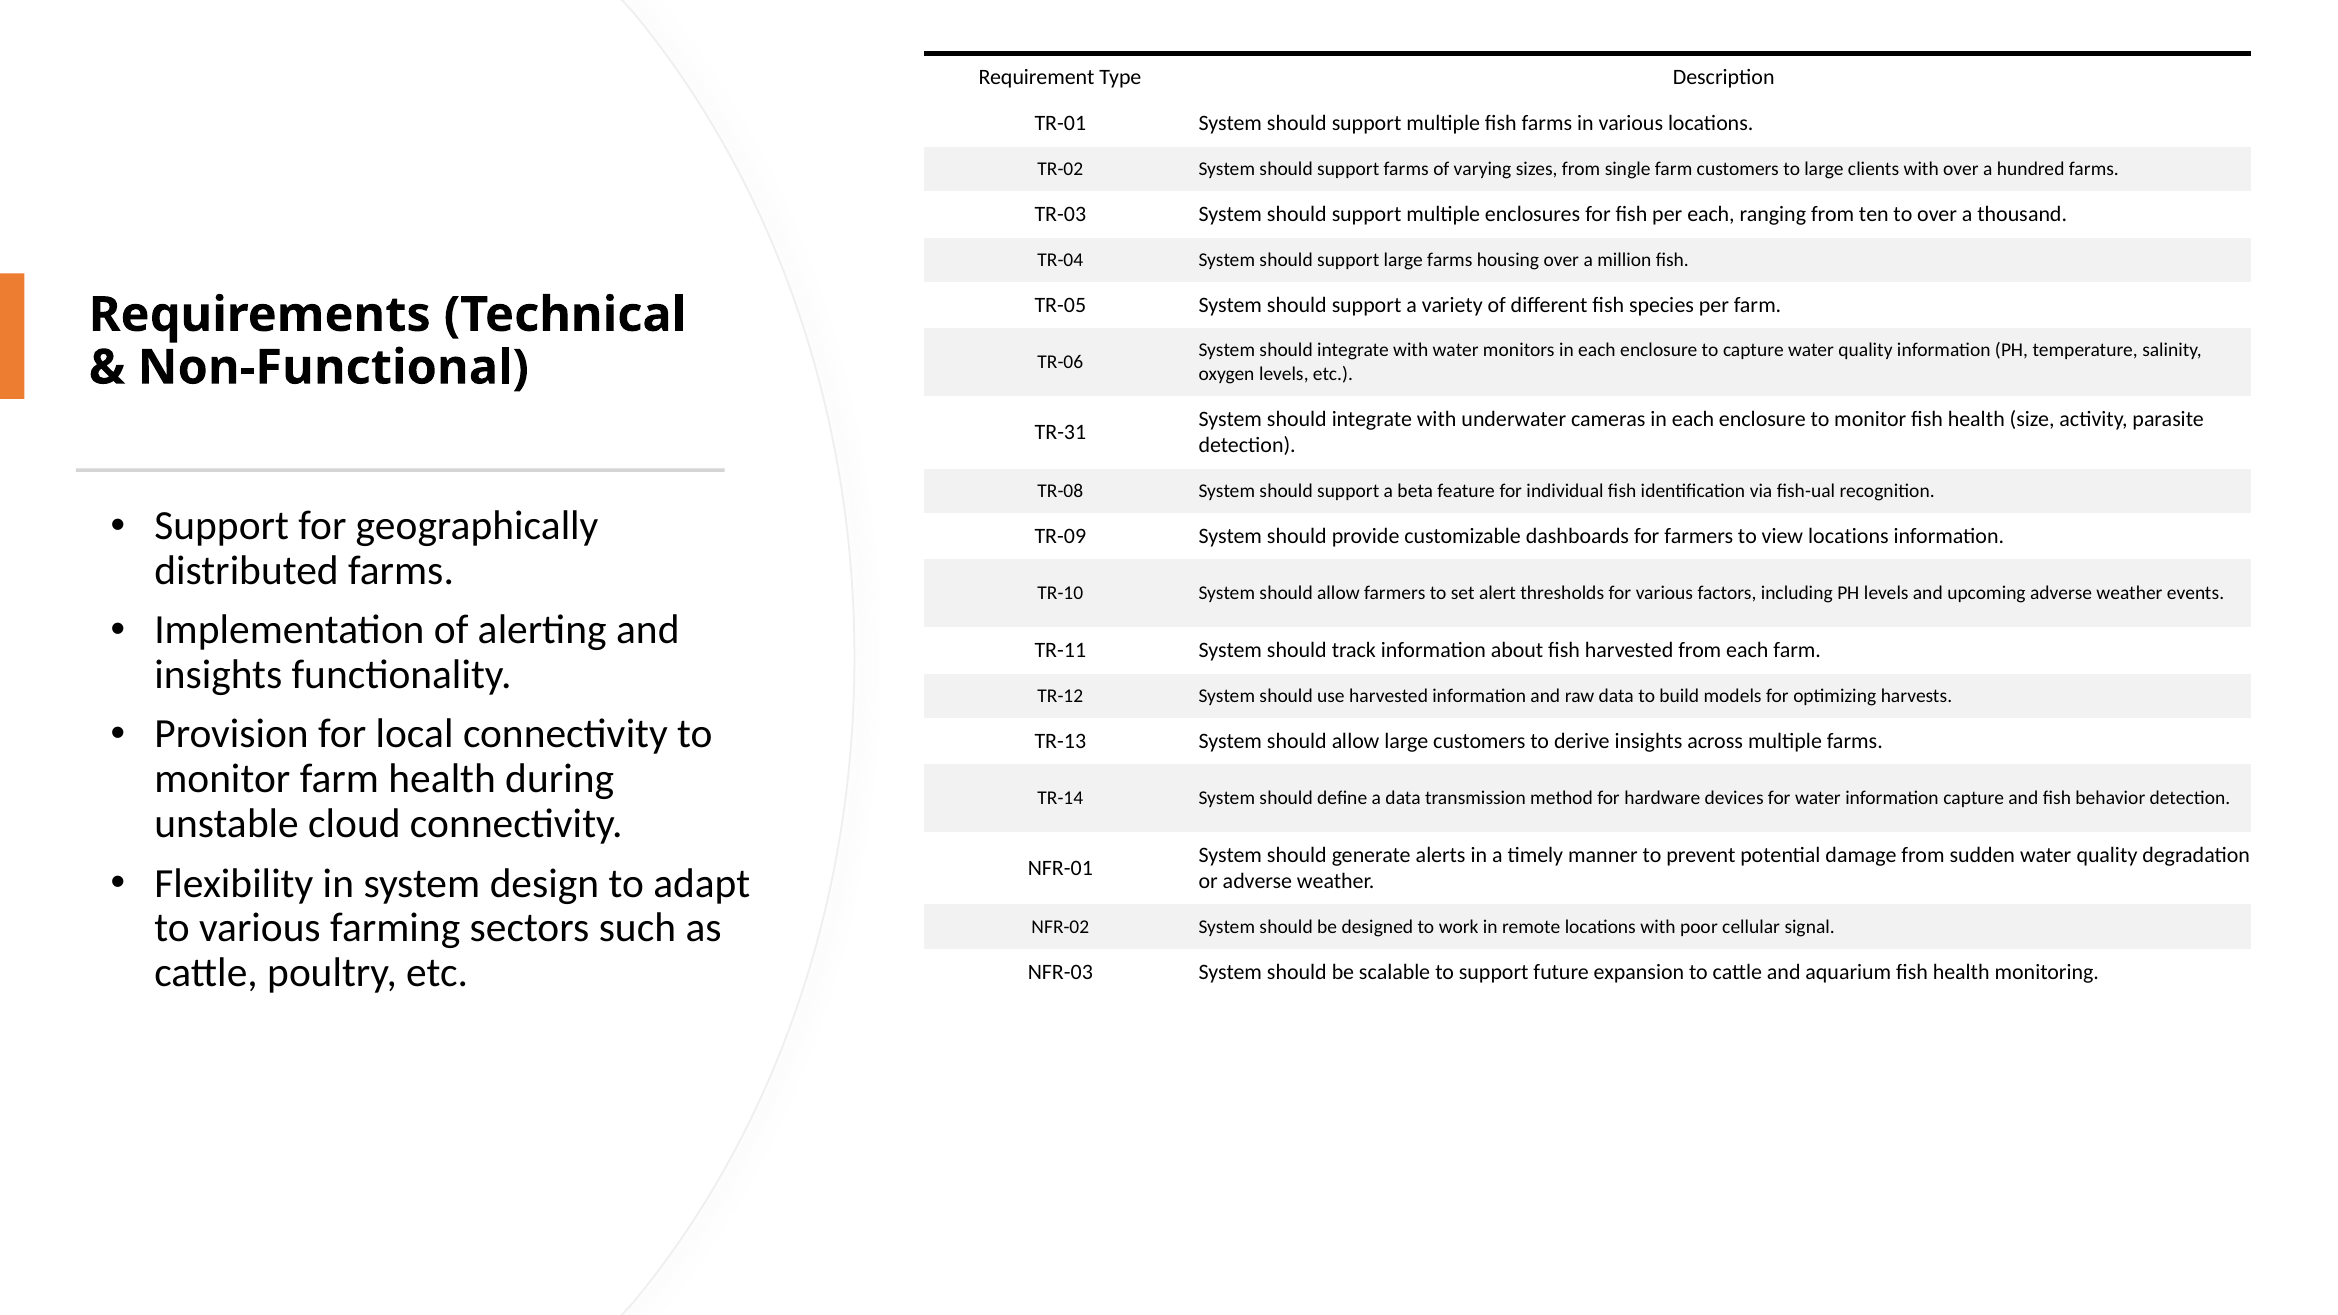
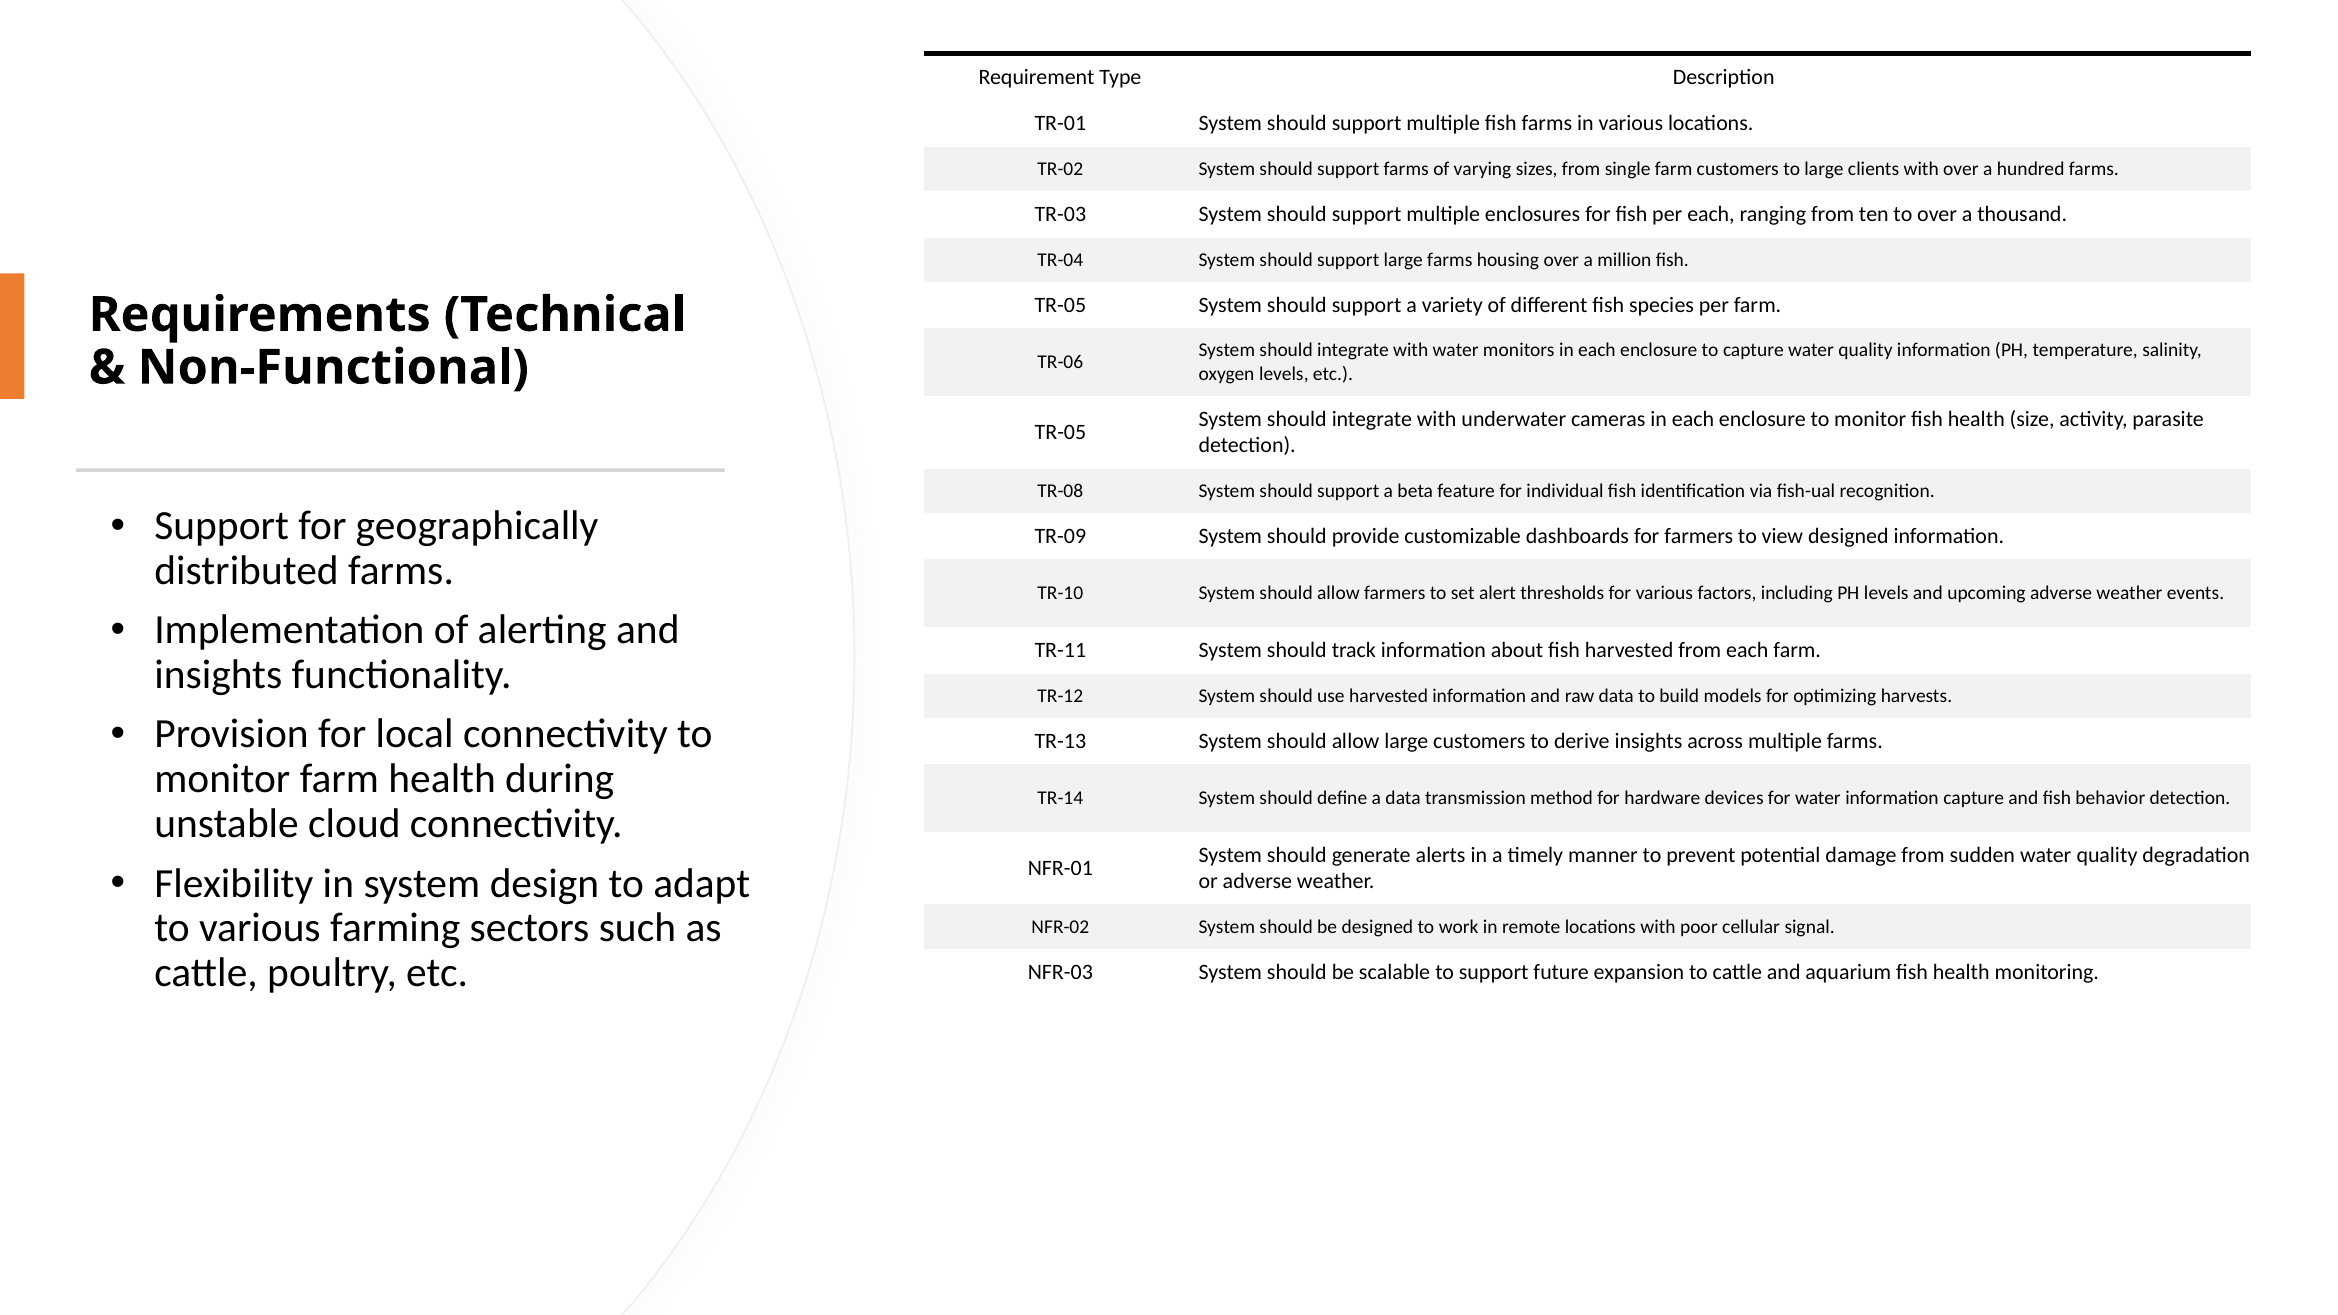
TR-31: TR-31 -> TR-05 (1060, 432)
view locations: locations -> designed (1848, 536)
